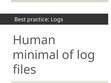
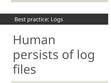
minimal: minimal -> persists (36, 55)
